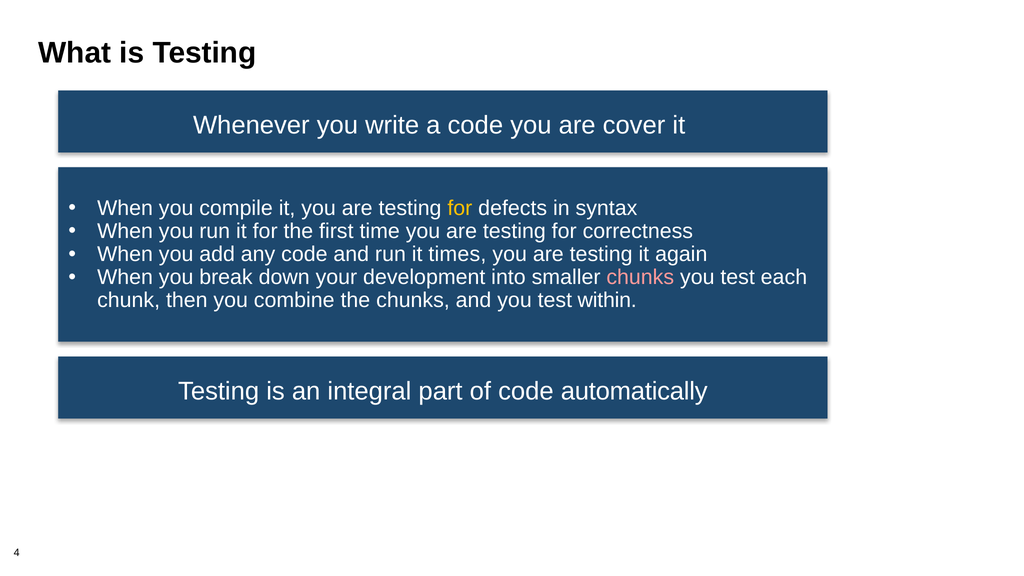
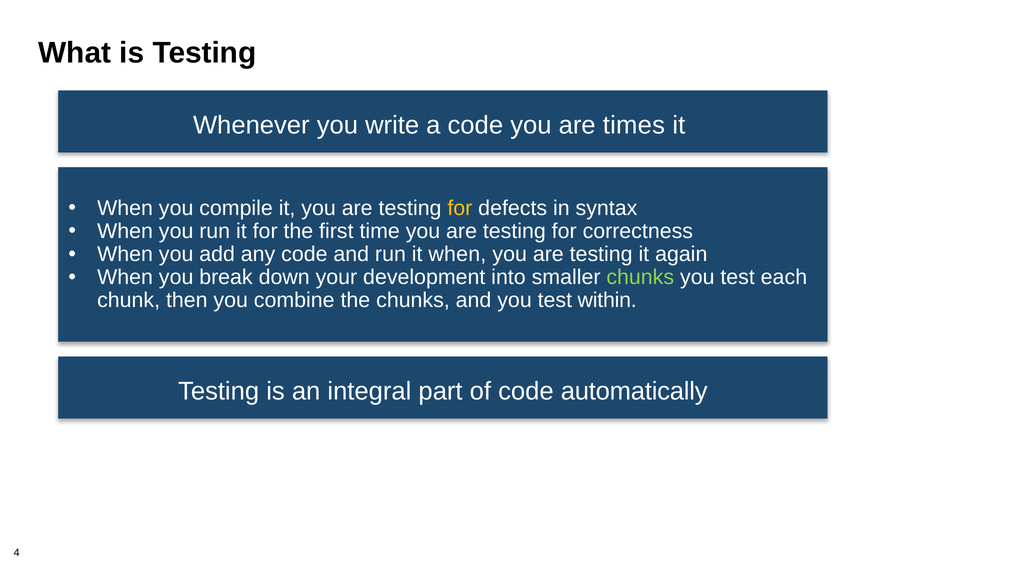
cover: cover -> times (634, 125)
it times: times -> when (457, 254)
chunks colour: pink -> light green (640, 277)
